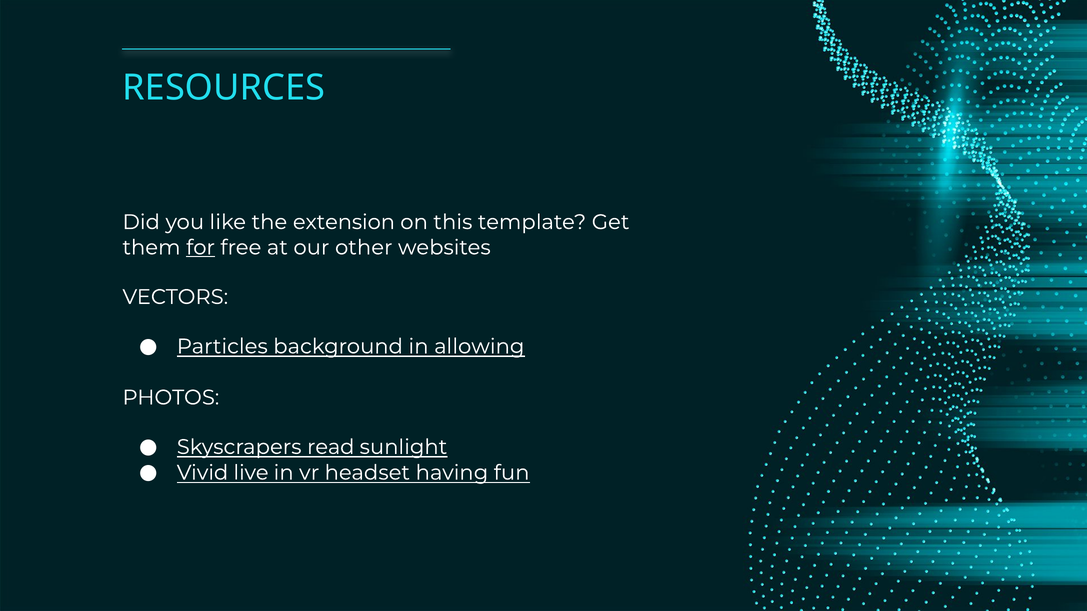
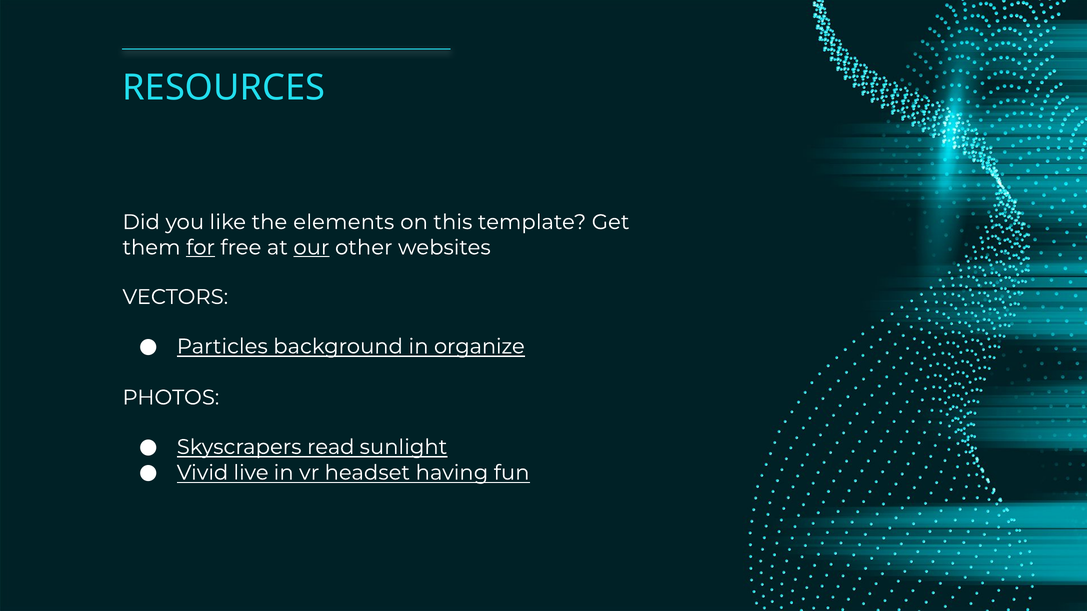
extension: extension -> elements (344, 222)
our underline: none -> present (311, 248)
allowing: allowing -> organize (479, 347)
